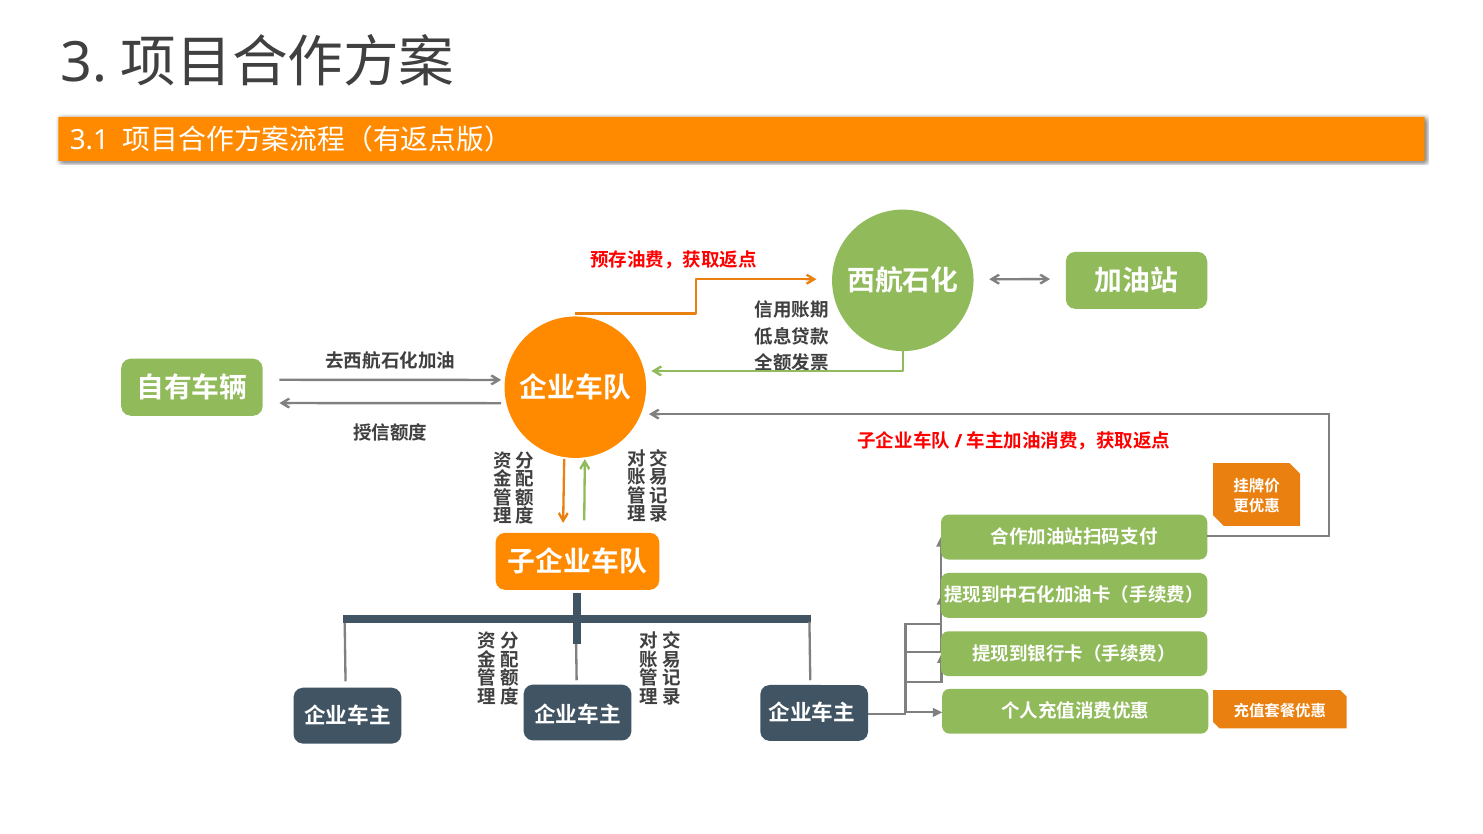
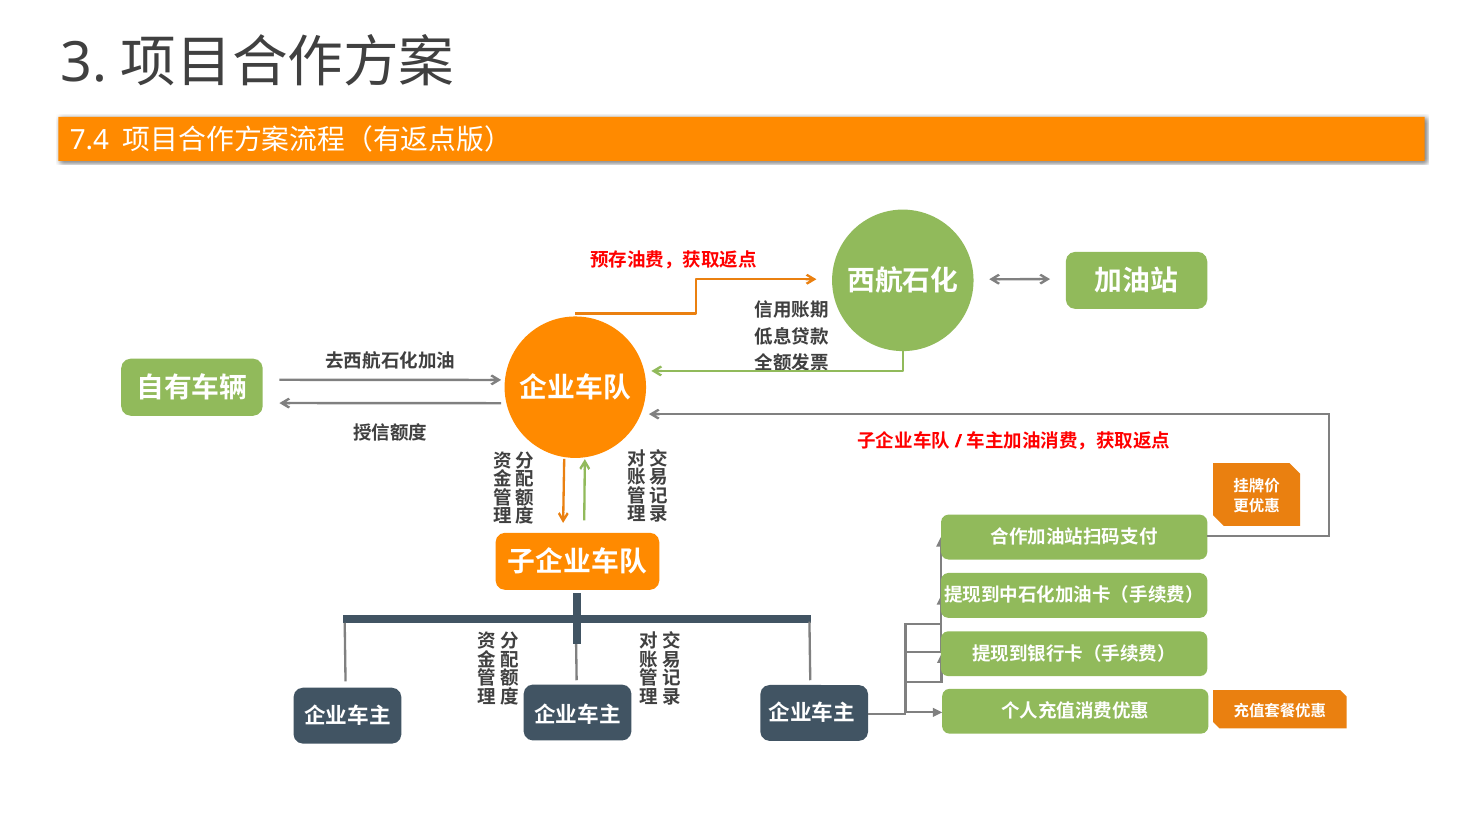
3.1: 3.1 -> 7.4 (89, 141)
